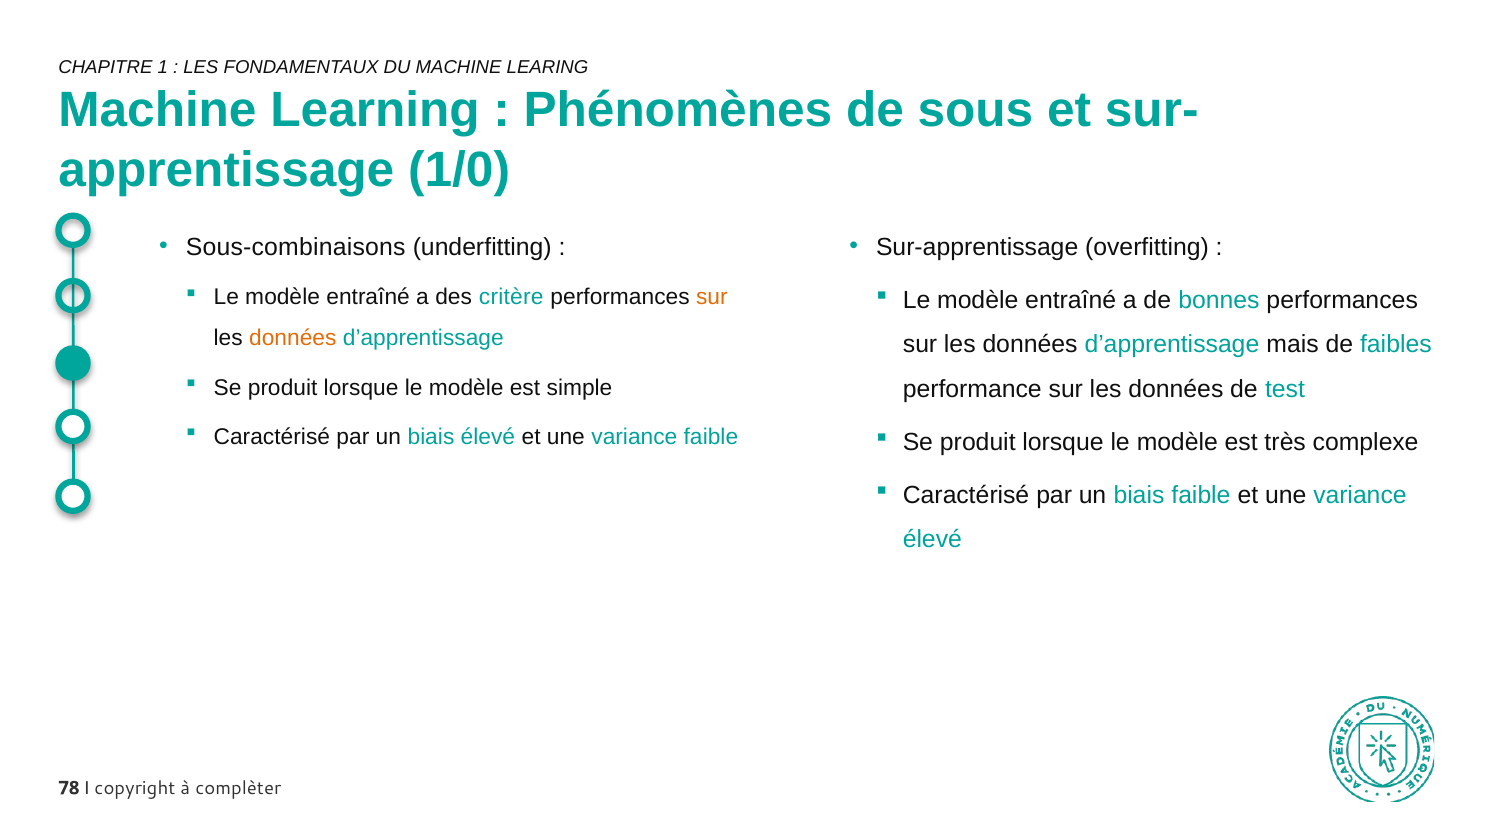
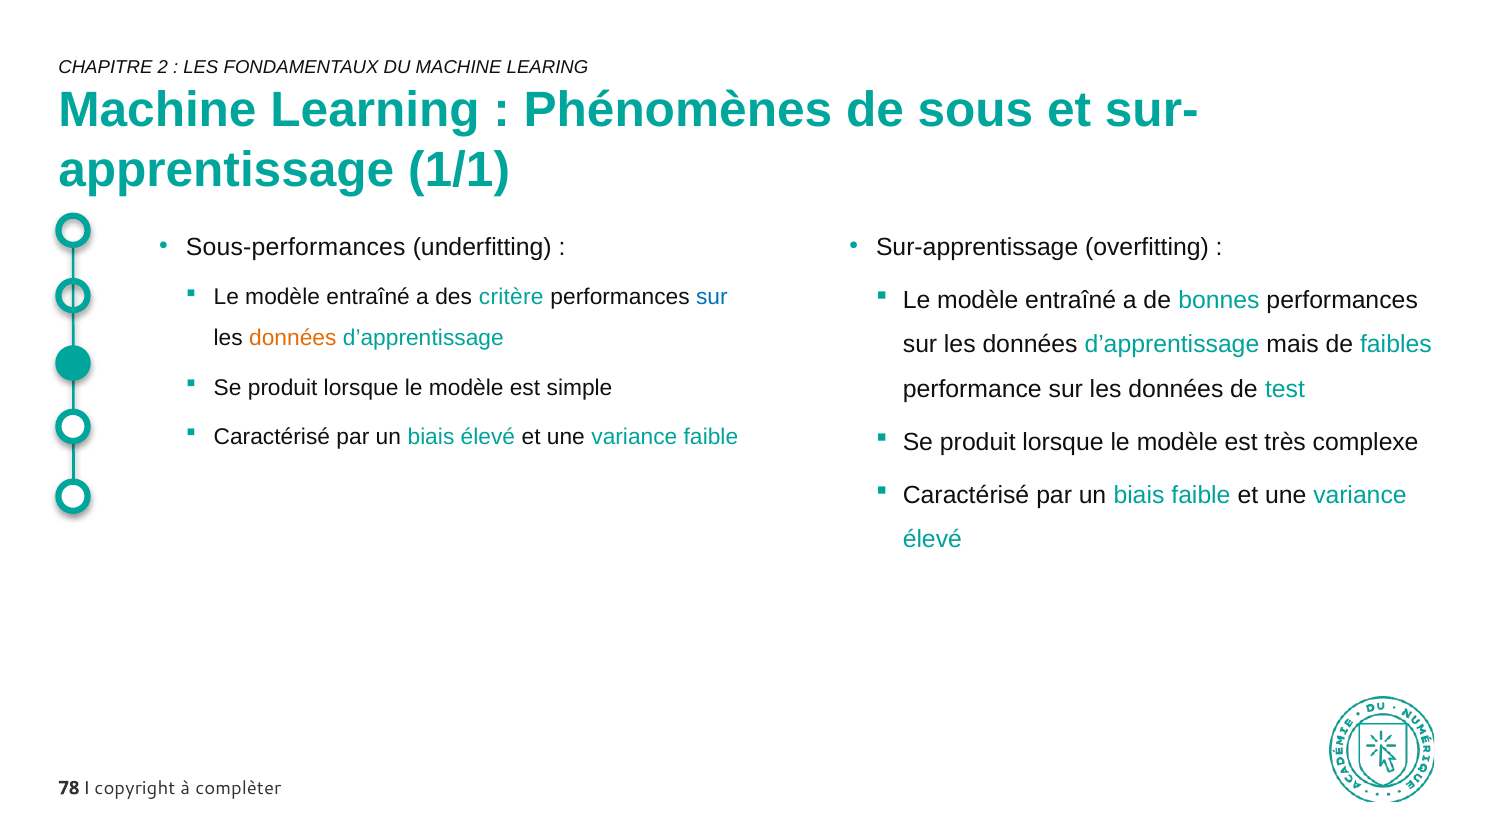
1: 1 -> 2 (163, 68)
1/0: 1/0 -> 1/1 (459, 170)
Sous-combinaisons: Sous-combinaisons -> Sous-performances (296, 247)
sur colour: orange -> blue (712, 297)
